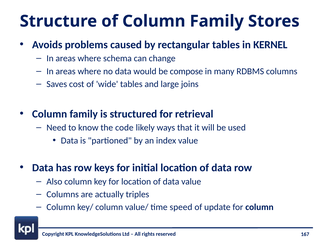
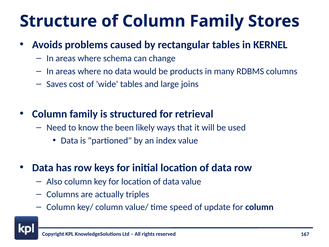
compose: compose -> products (186, 71)
code: code -> been (124, 128)
